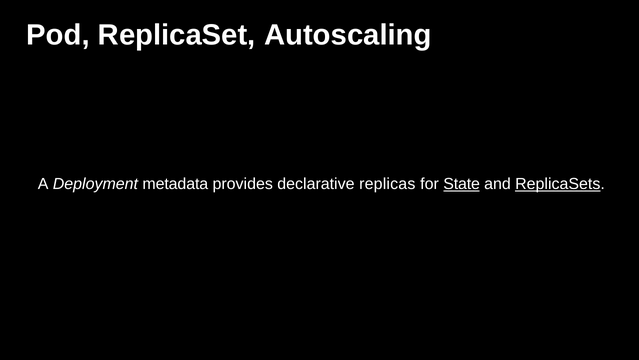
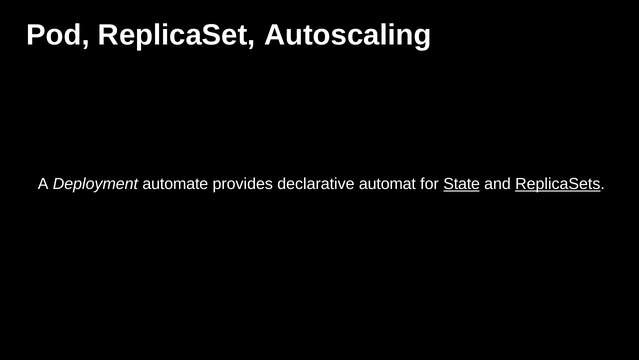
metadata: metadata -> automate (175, 183)
replicas: replicas -> automat (387, 183)
